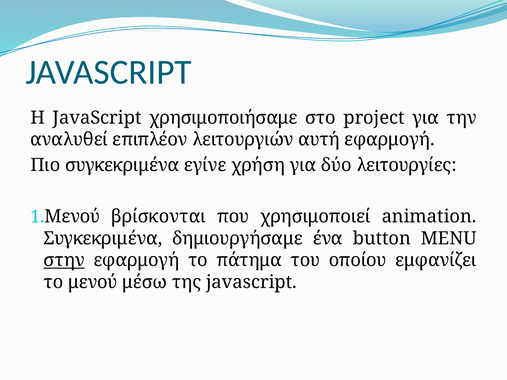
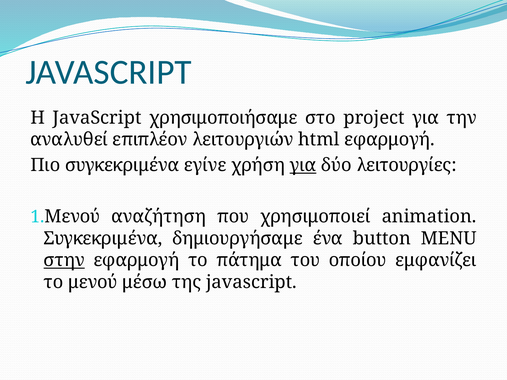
αυτή: αυτή -> html (319, 140)
για underline: none -> present (303, 165)
βρίσκονται: βρίσκονται -> αναζήτηση (159, 217)
